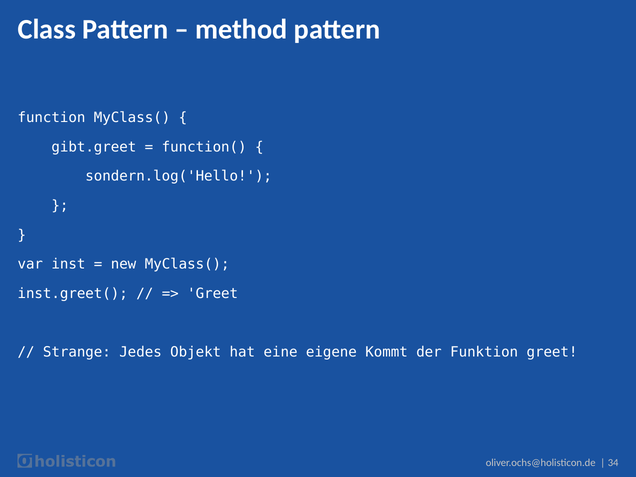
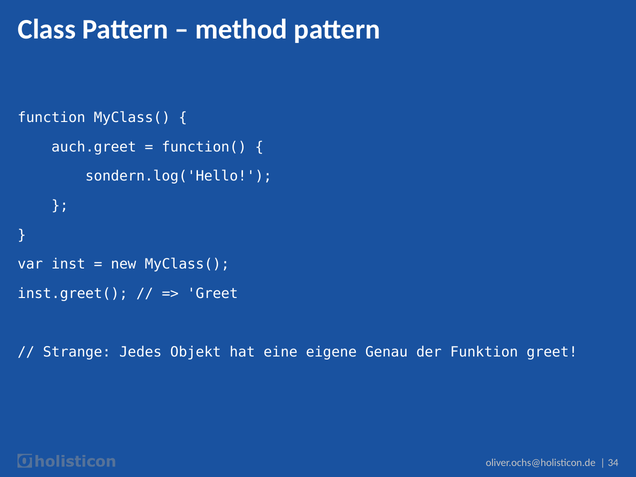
gibt.greet: gibt.greet -> auch.greet (94, 147)
Kommt: Kommt -> Genau (387, 352)
